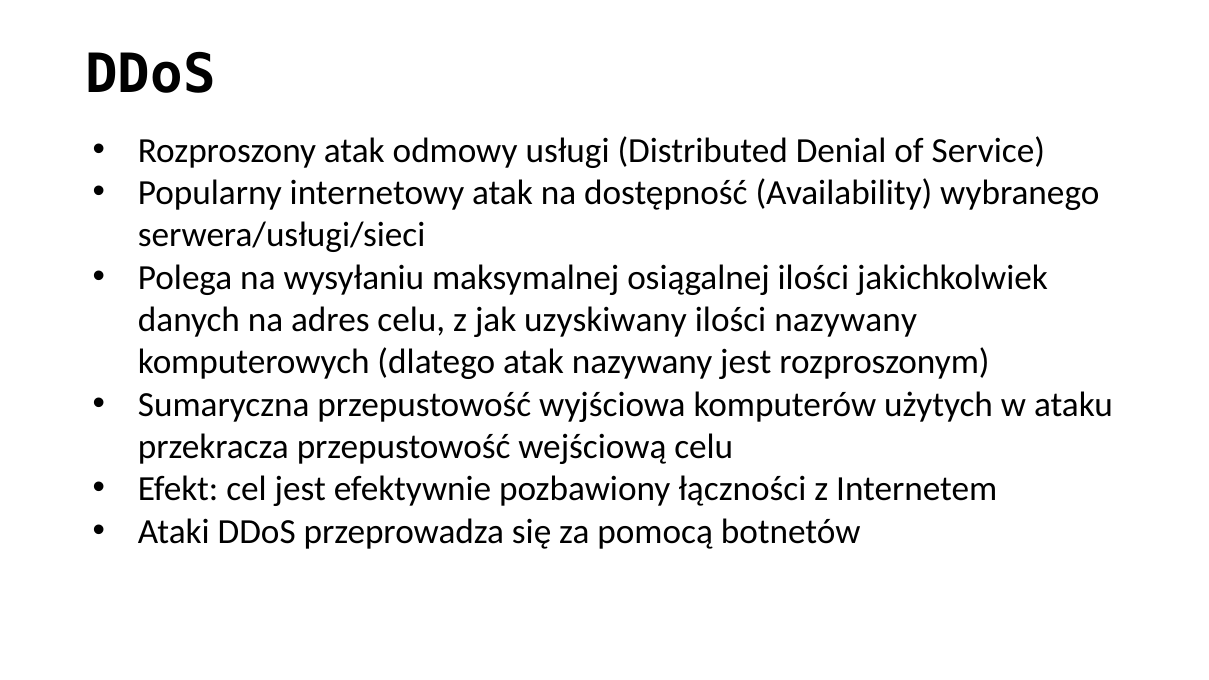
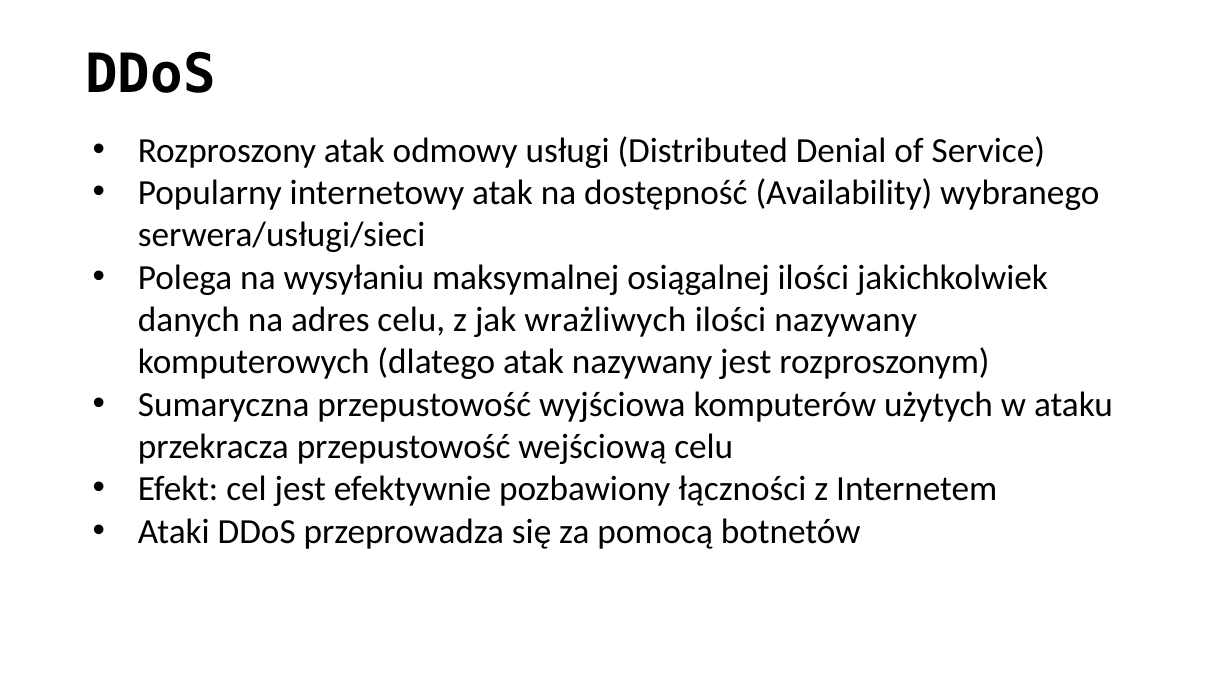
uzyskiwany: uzyskiwany -> wrażliwych (605, 320)
